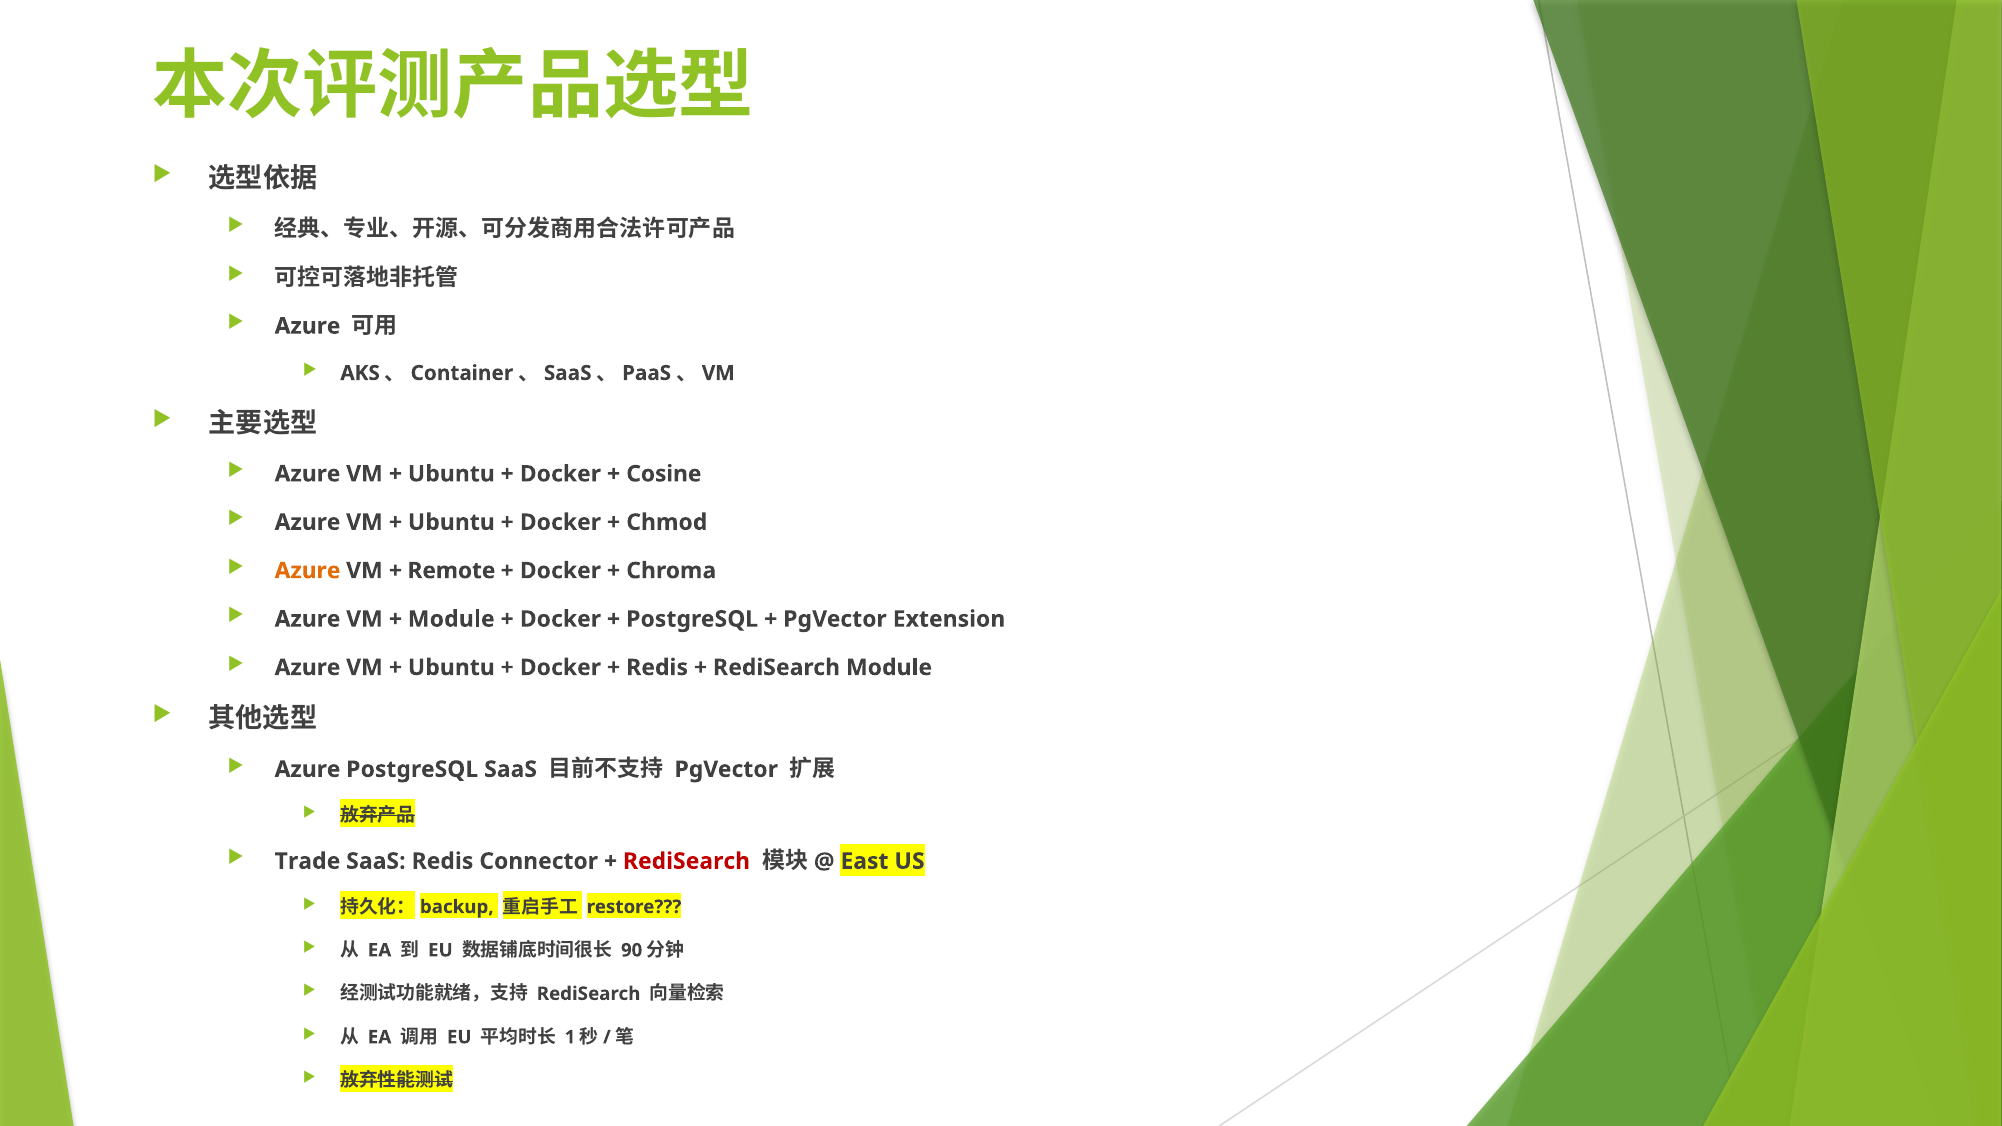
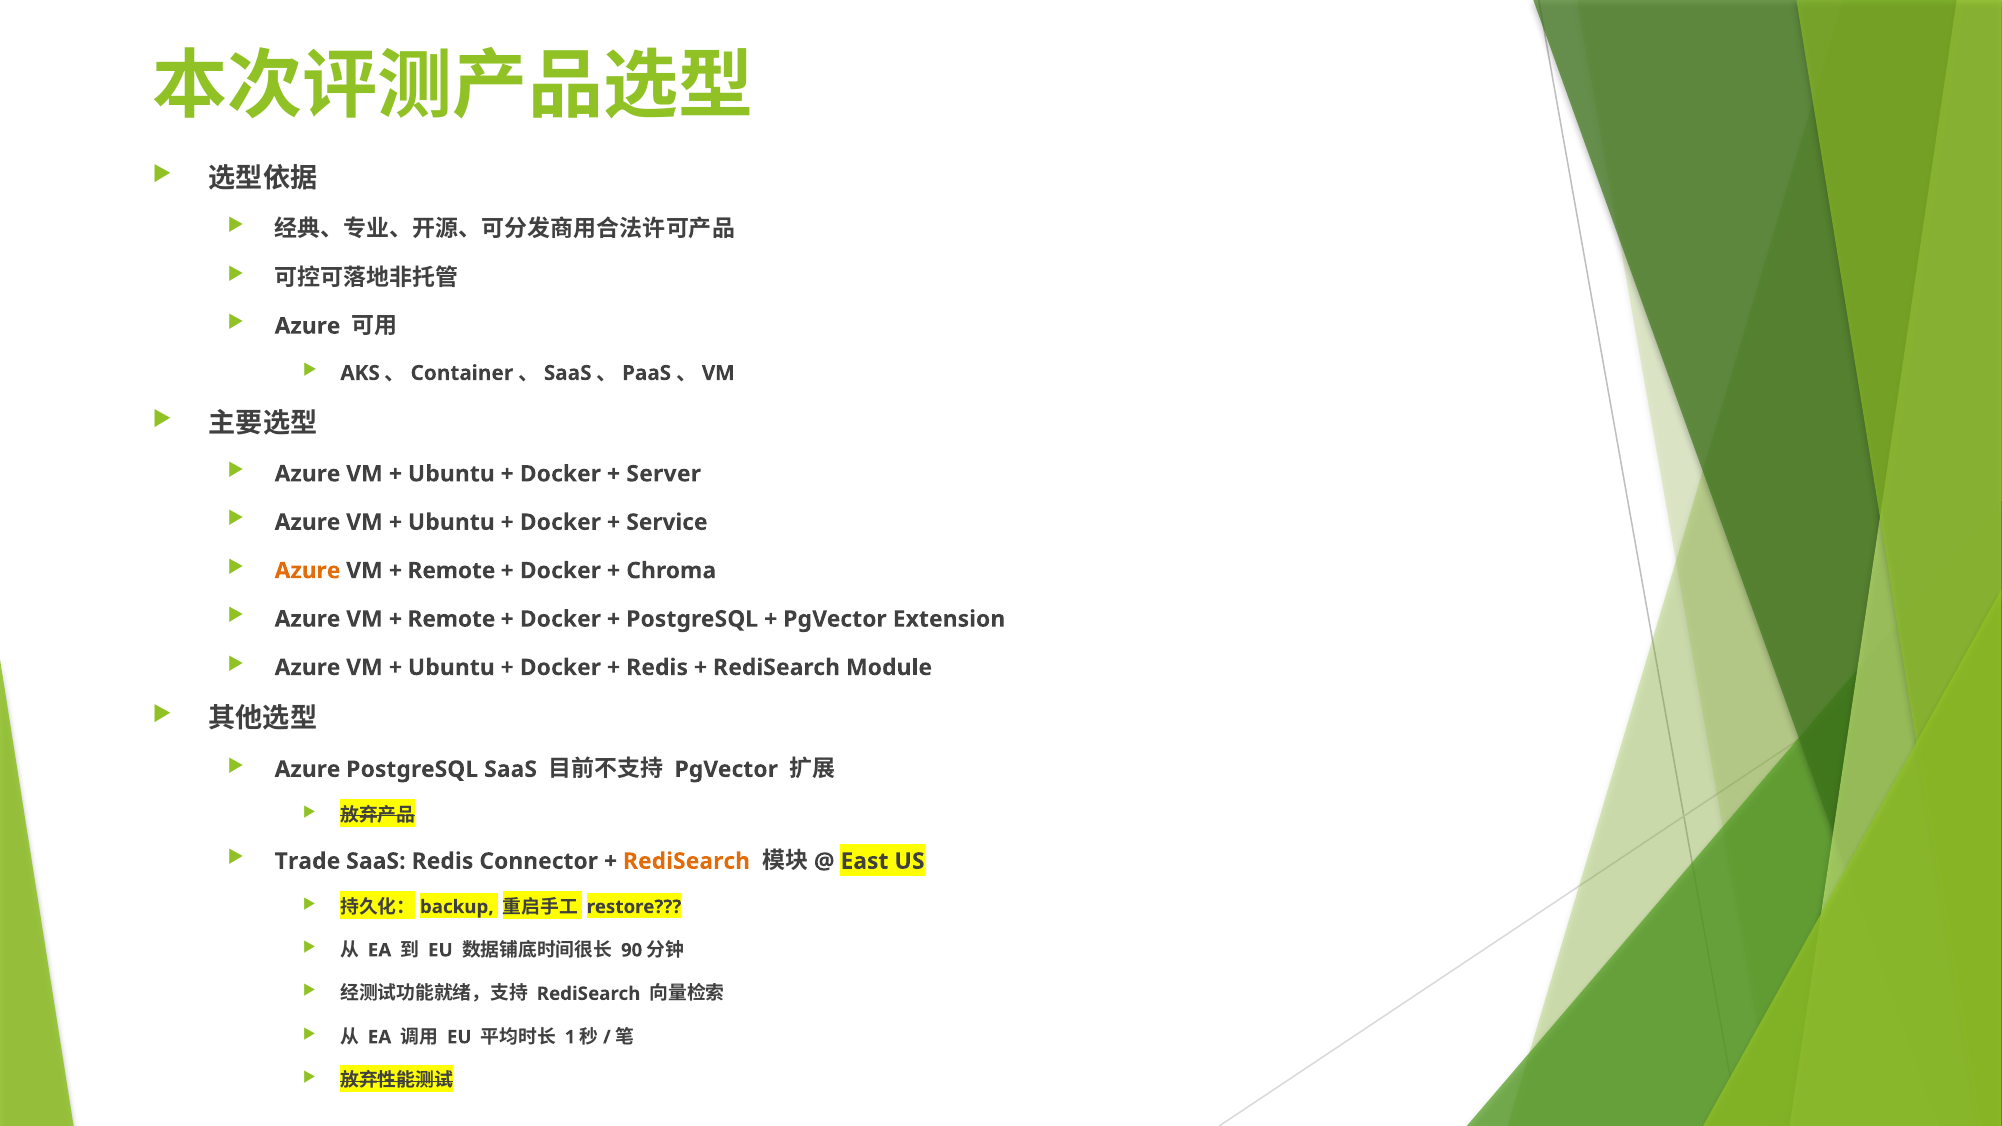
Cosine: Cosine -> Server (664, 474)
Chmod: Chmod -> Service (667, 522)
Module: Module -> Remote (451, 619)
RediSearch colour: red -> orange (687, 861)
